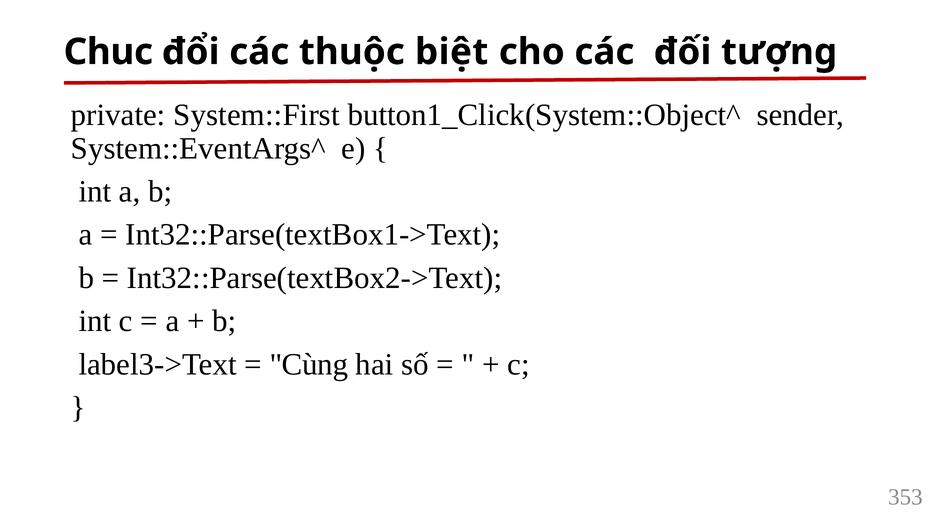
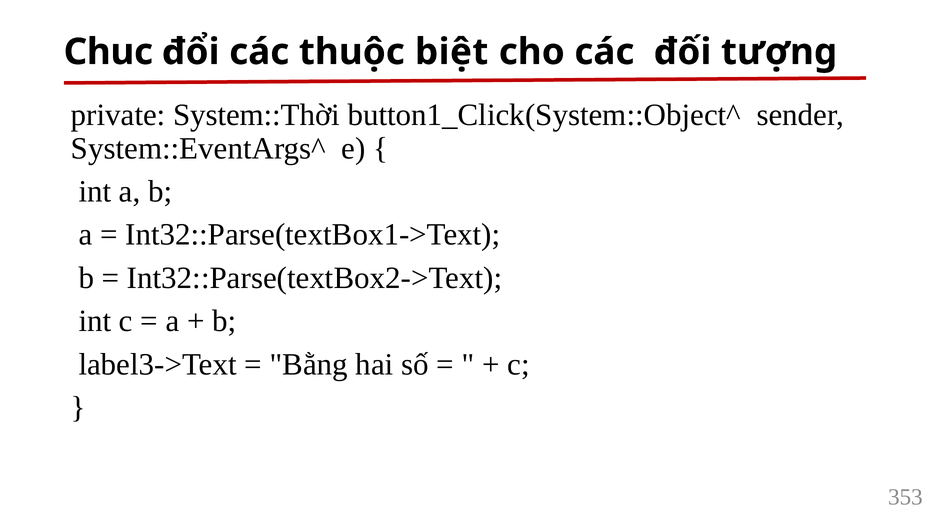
System::First: System::First -> System::Thời (257, 115)
Cùng: Cùng -> Bằng (309, 364)
